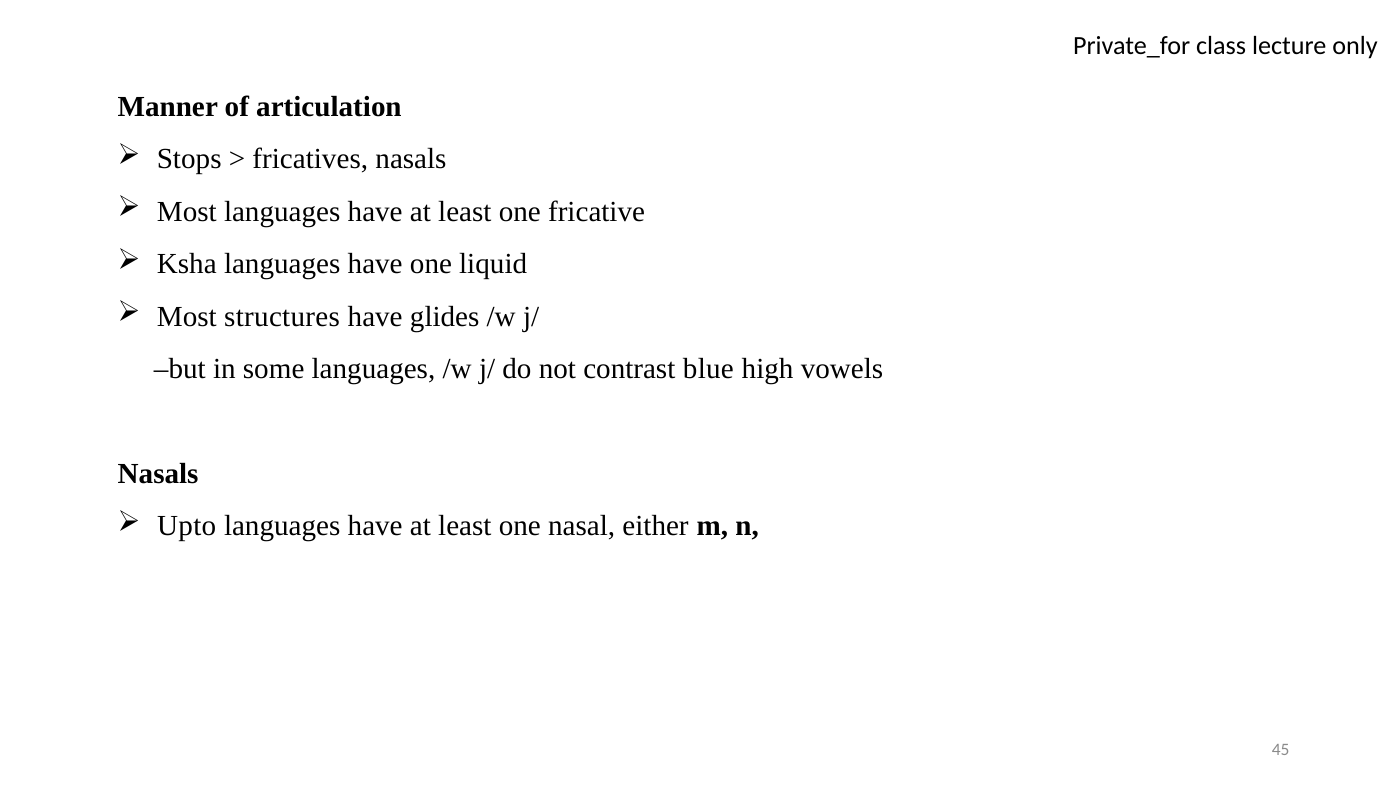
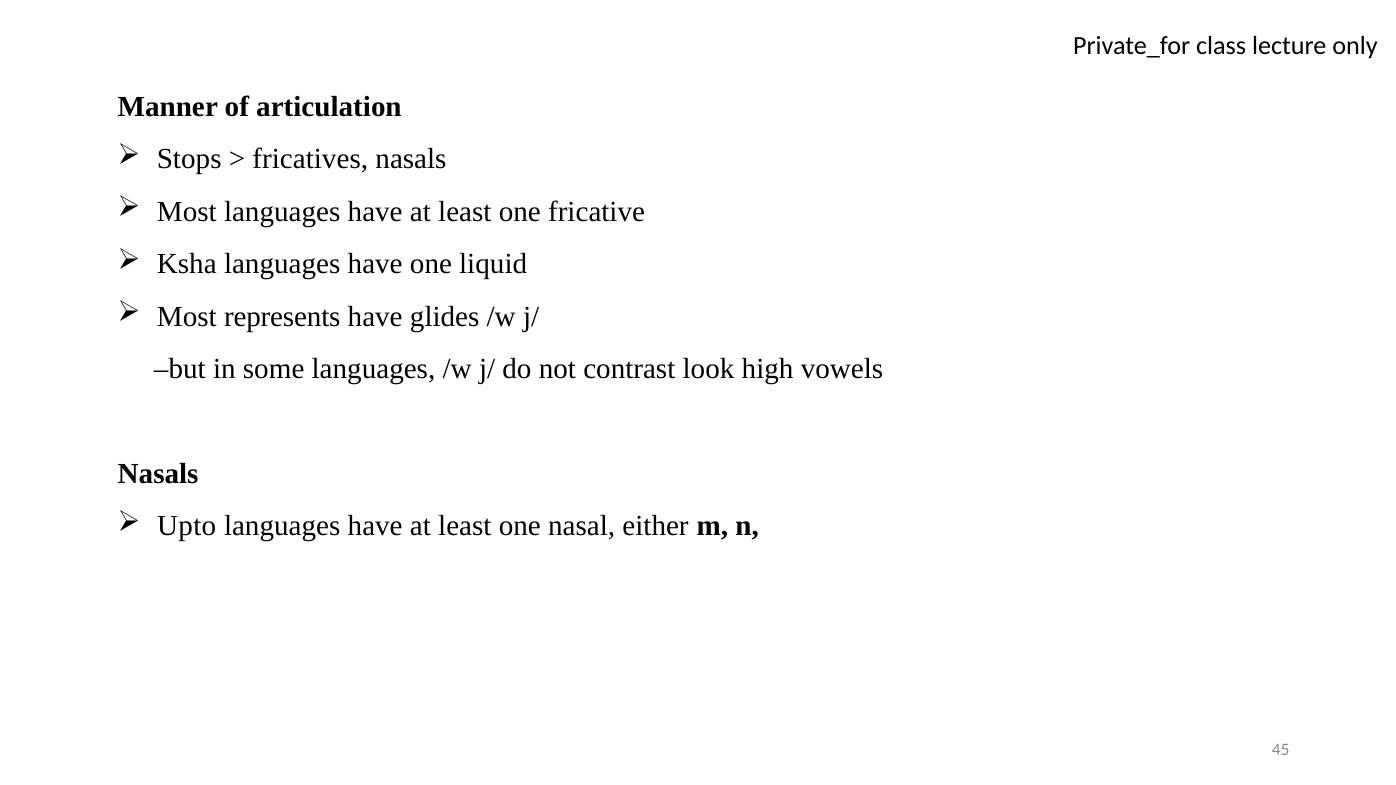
structures: structures -> represents (282, 317)
blue: blue -> look (709, 369)
